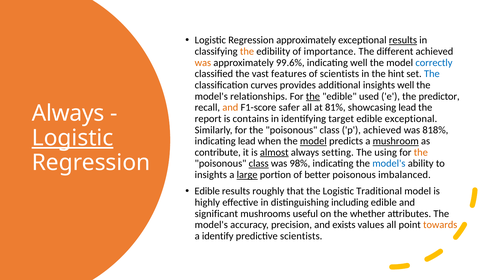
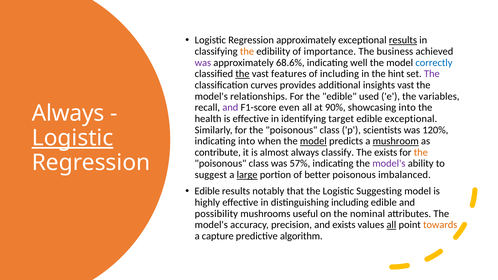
different: different -> business (395, 51)
was colour: orange -> purple (203, 63)
99.6%: 99.6% -> 68.6% (290, 63)
the underline: none -> present (242, 74)
of scientists: scientists -> including (339, 74)
The colour: blue -> purple (432, 74)
insights well: well -> vast (406, 85)
the underline: present -> none (313, 96)
predictor: predictor -> variables (439, 96)
and colour: orange -> purple (230, 108)
safer: safer -> even (289, 108)
81%: 81% -> 90% (335, 108)
showcasing lead: lead -> into (407, 108)
report: report -> health (208, 119)
is contains: contains -> effective (251, 119)
p achieved: achieved -> scientists (382, 130)
818%: 818% -> 120% (435, 130)
indicating lead: lead -> into (247, 141)
almost underline: present -> none (274, 152)
setting: setting -> classify (338, 152)
The using: using -> exists (386, 152)
class underline: present -> none (259, 164)
98%: 98% -> 57% (300, 164)
model's colour: blue -> purple (389, 164)
insights: insights -> suggest (211, 175)
roughly: roughly -> notably (268, 191)
Traditional: Traditional -> Suggesting (379, 191)
significant: significant -> possibility (216, 214)
whether: whether -> nominal (368, 214)
all underline: none -> present (391, 225)
identify: identify -> capture (218, 236)
predictive scientists: scientists -> algorithm (301, 236)
